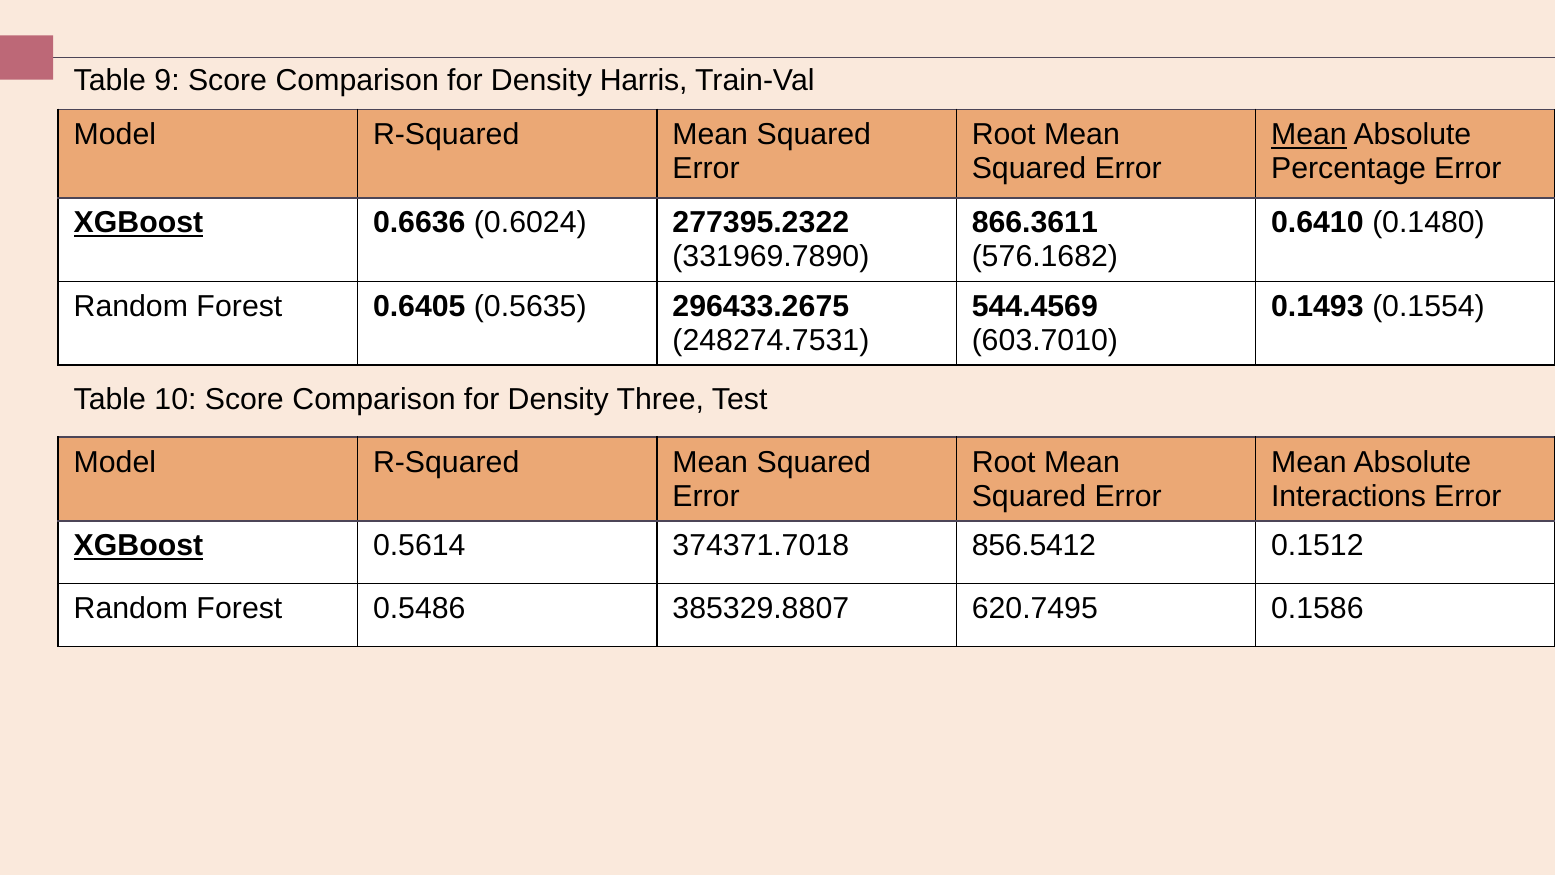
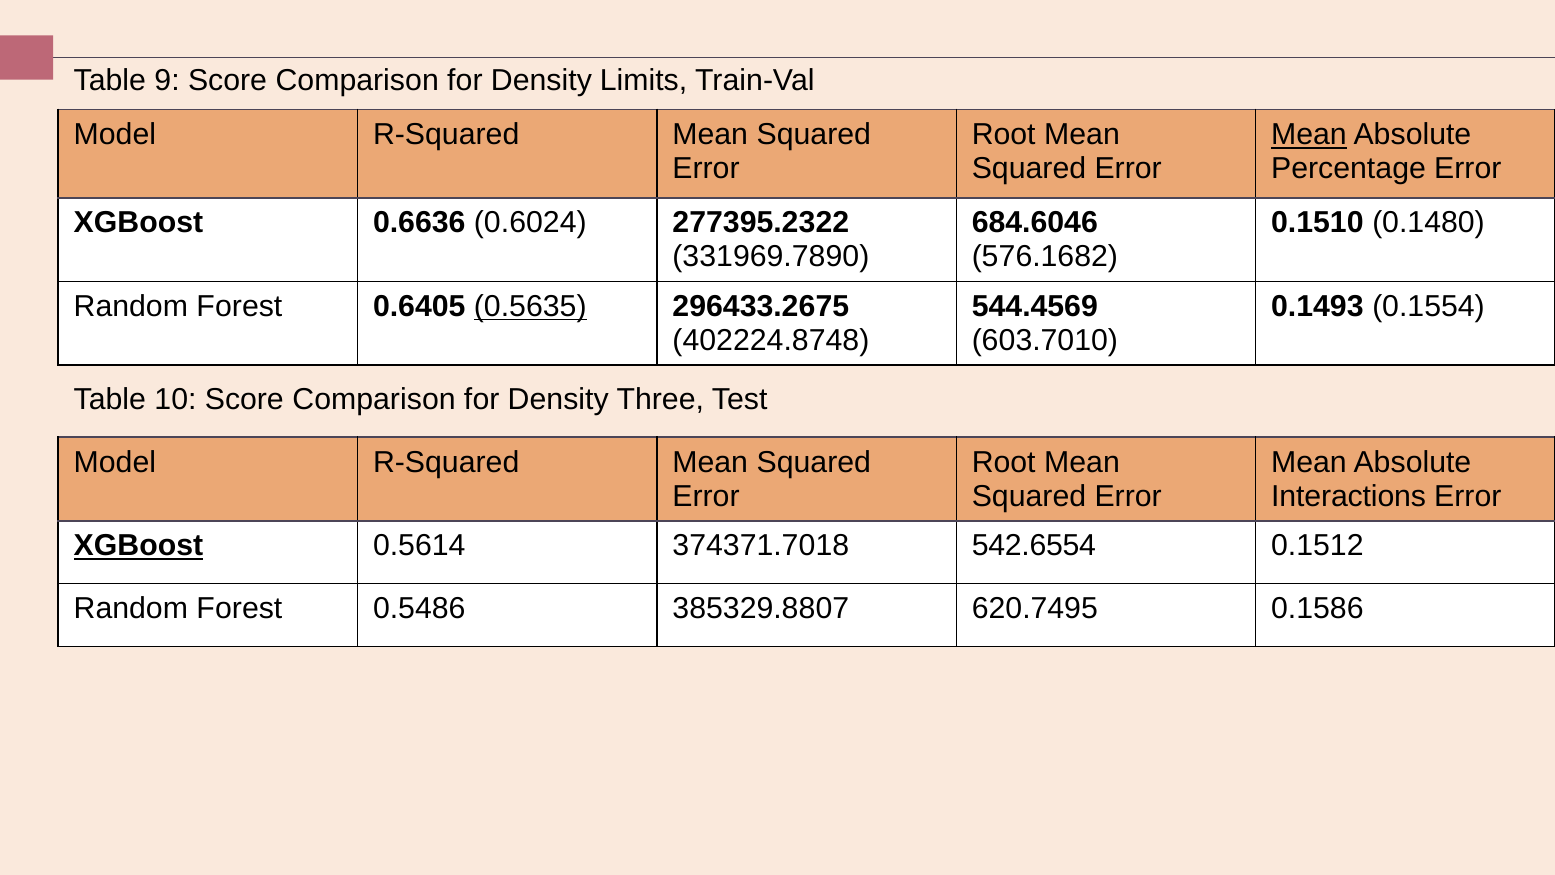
Harris: Harris -> Limits (643, 81)
XGBoost underline: present -> none (138, 223)
866.3611: 866.3611 -> 684.6046 (1035, 223)
0.6410: 0.6410 -> 0.1510 (1317, 223)
0.5635 underline: none -> present (530, 306)
248274.7531: 248274.7531 -> 402224.8748 (771, 340)
856.5412: 856.5412 -> 542.6554 (1034, 546)
